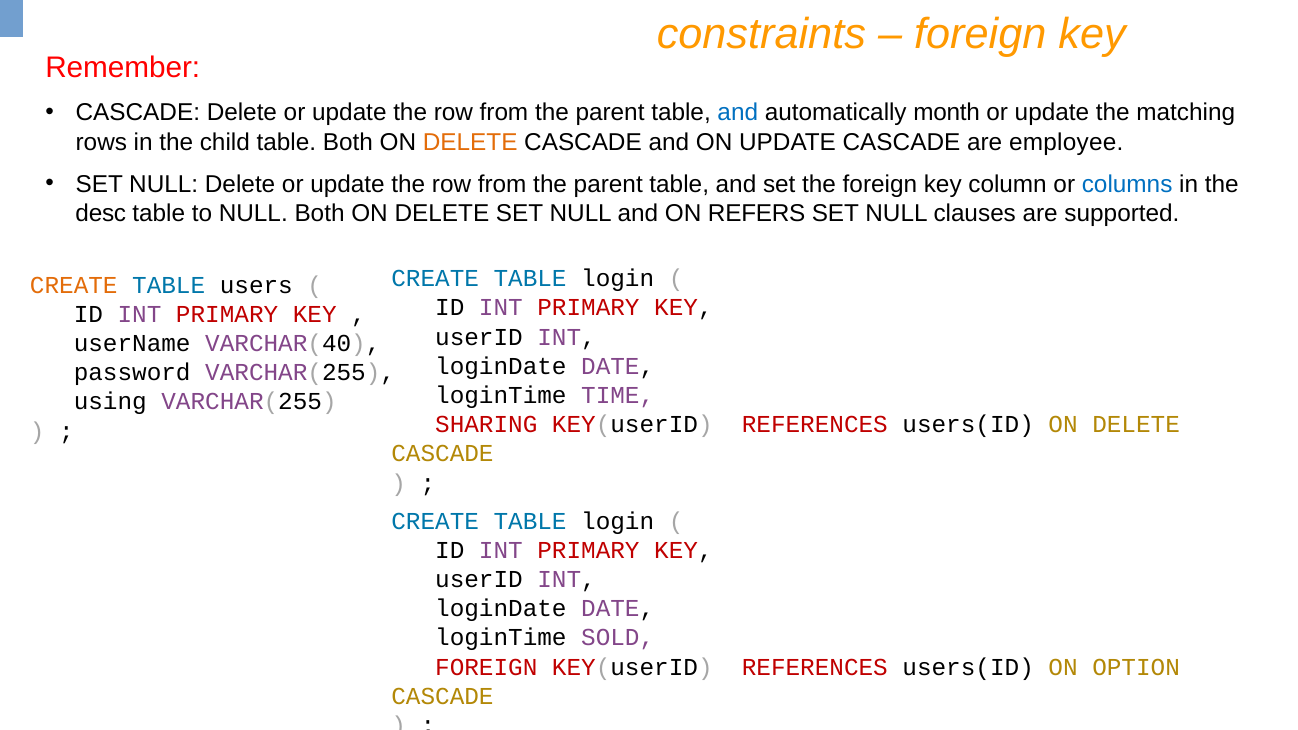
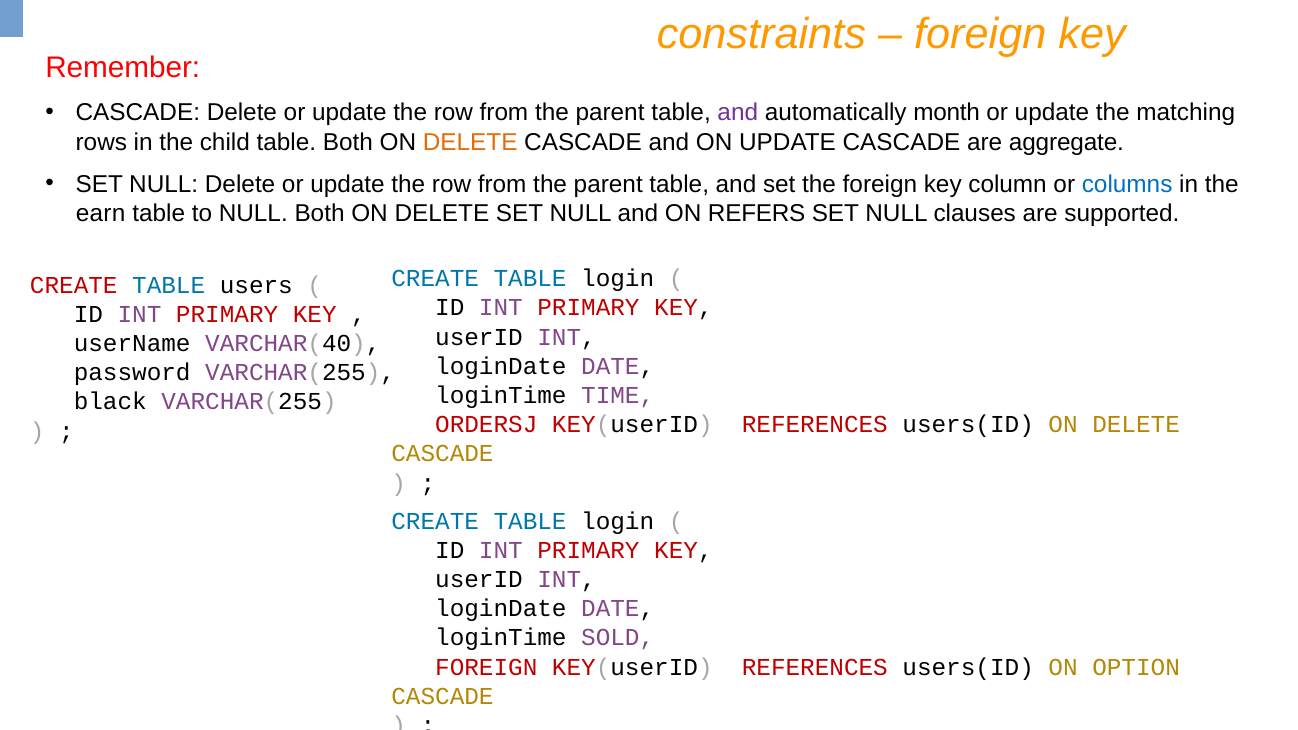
and colour: blue -> purple (738, 113)
employee: employee -> aggregate (1066, 142)
desc: desc -> earn (101, 213)
CREATE colour: orange -> red (74, 285)
using: using -> black (110, 402)
SHARING: SHARING -> ORDERSJ (486, 425)
